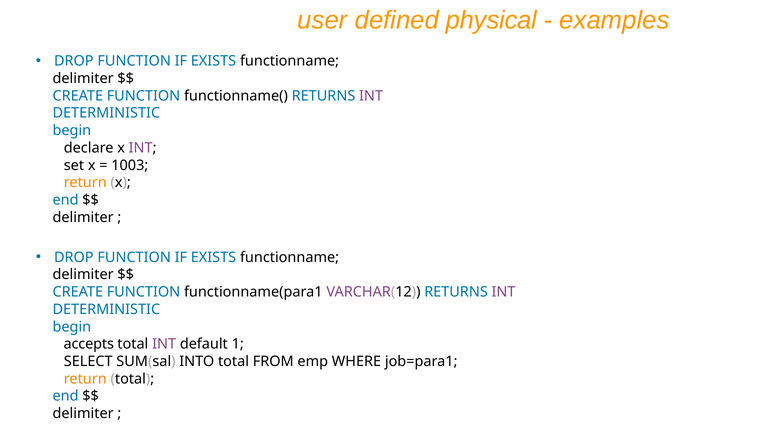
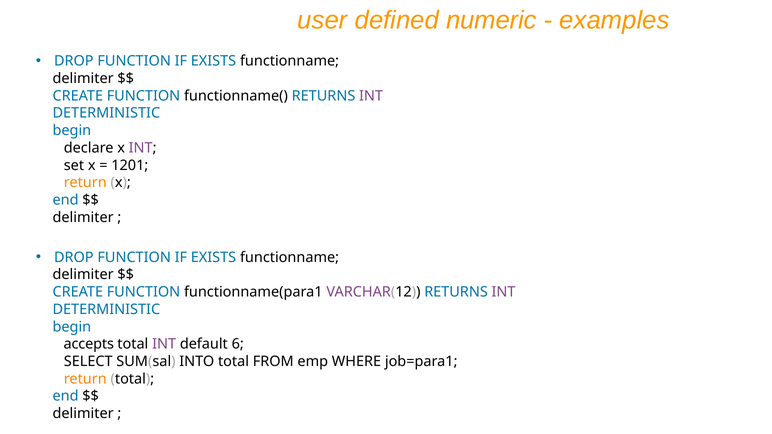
physical: physical -> numeric (491, 20)
1003: 1003 -> 1201 (130, 165)
1: 1 -> 6 (238, 344)
